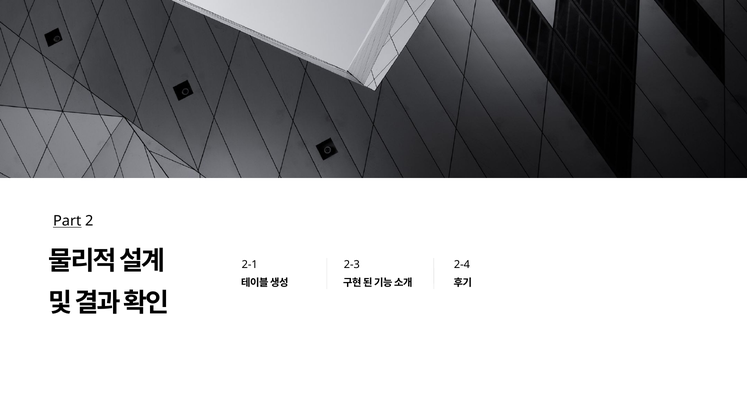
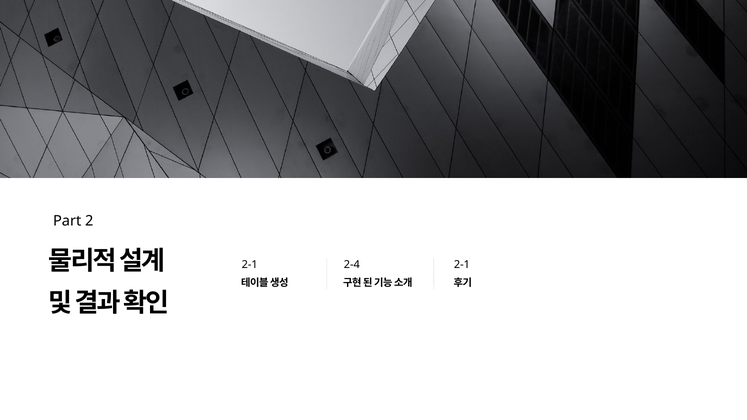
Part underline: present -> none (67, 221)
2-3: 2-3 -> 2-4 (352, 265)
2-1 2-4: 2-4 -> 2-1 (462, 265)
